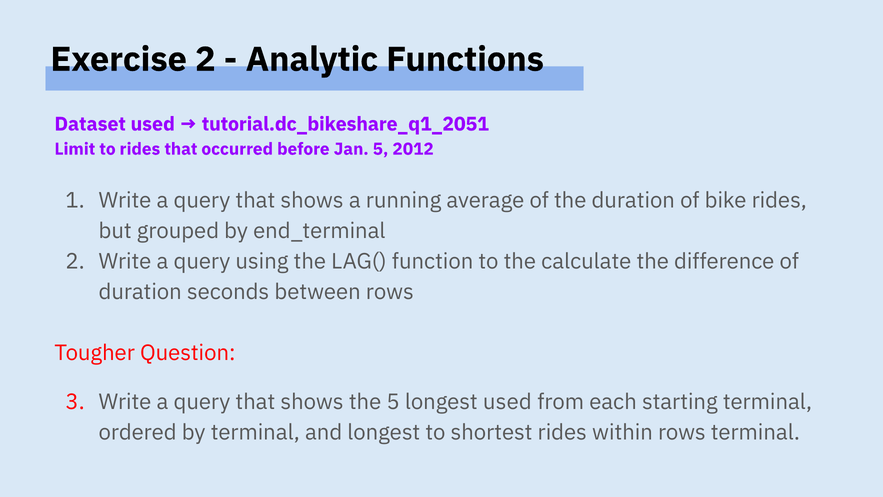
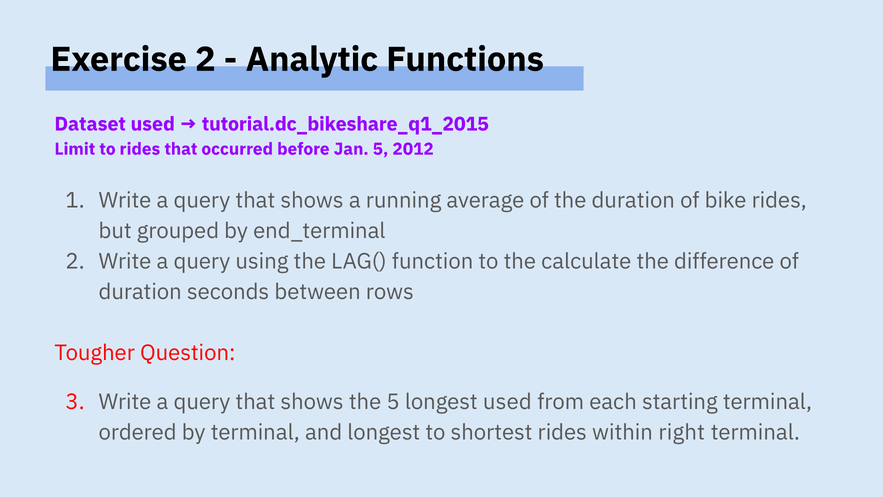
tutorial.dc_bikeshare_q1_2051: tutorial.dc_bikeshare_q1_2051 -> tutorial.dc_bikeshare_q1_2015 (345, 124)
within rows: rows -> right (682, 432)
